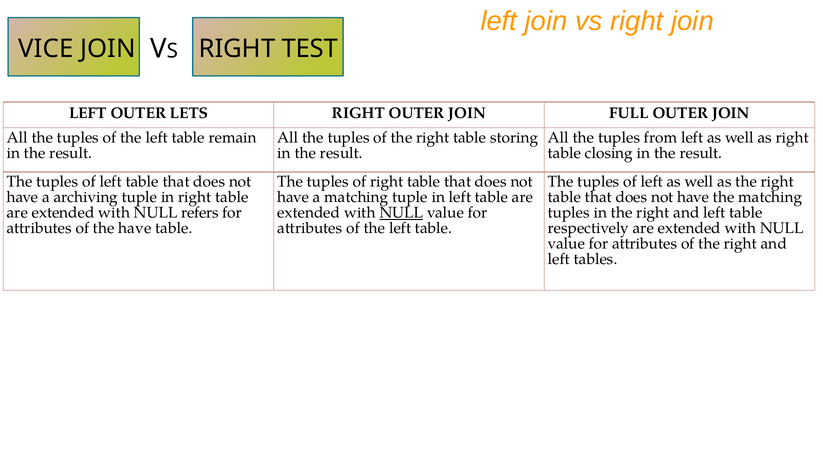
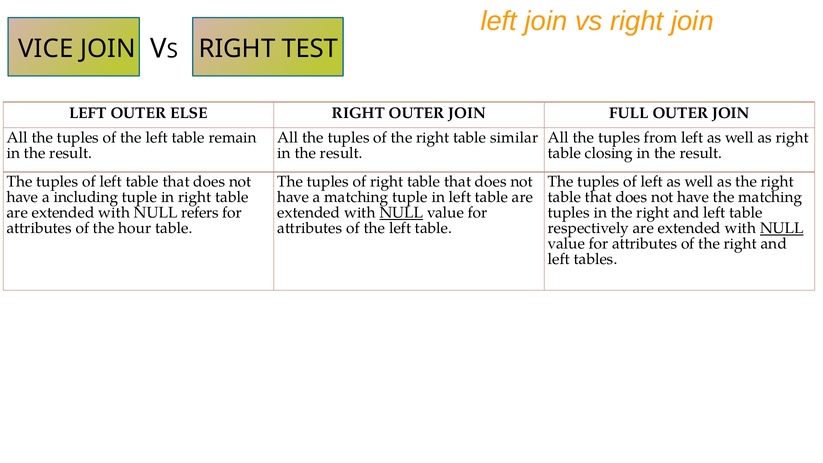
LETS: LETS -> ELSE (189, 113)
storing: storing -> similar (514, 137)
archiving: archiving -> including (86, 197)
the have: have -> hour (135, 228)
NULL underline: none -> present (782, 228)
